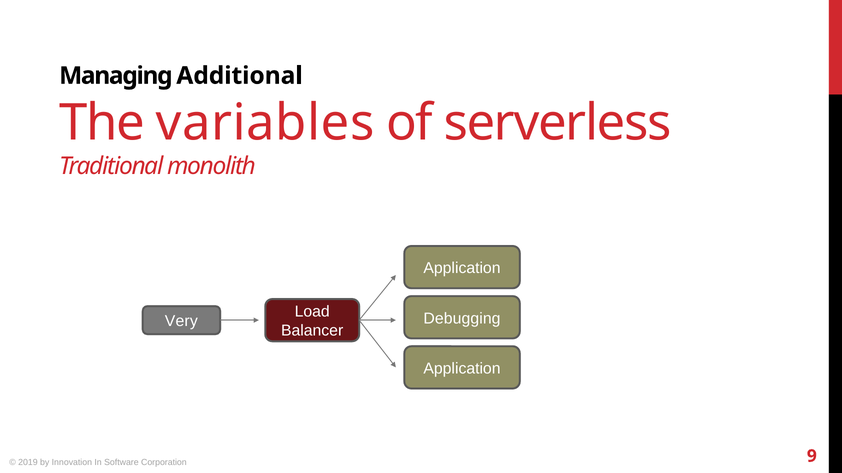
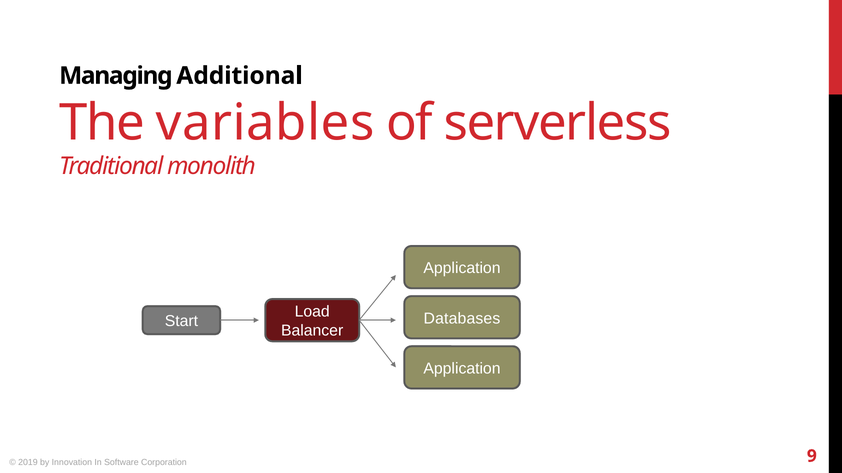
Debugging: Debugging -> Databases (462, 319)
Very: Very -> Start (181, 322)
